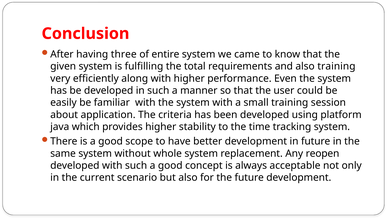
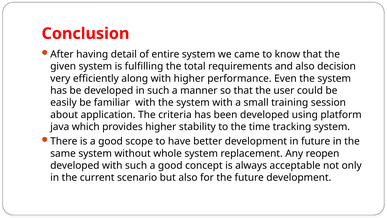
three: three -> detail (124, 54)
also training: training -> decision (337, 66)
